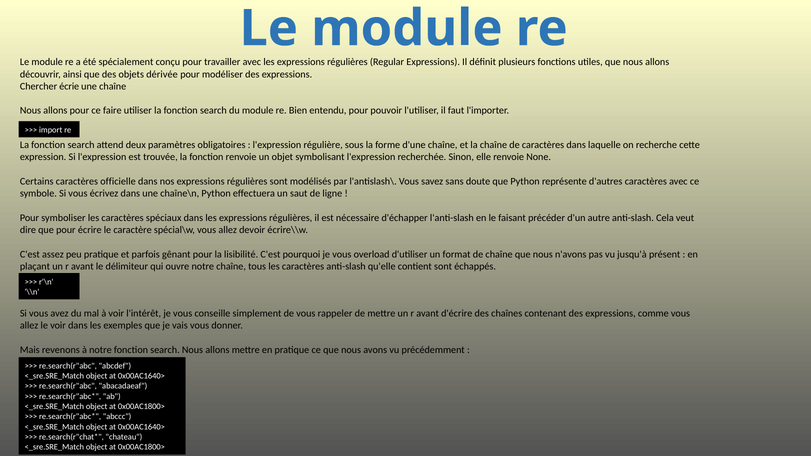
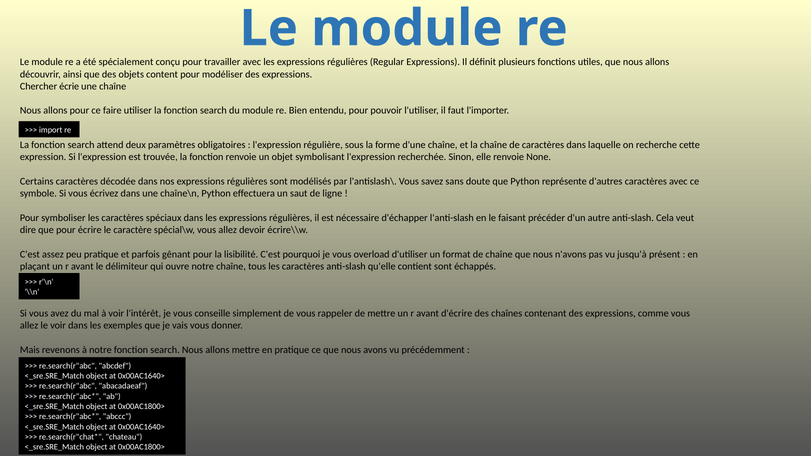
dérivée: dérivée -> content (162, 74)
officielle: officielle -> décodée (118, 181)
